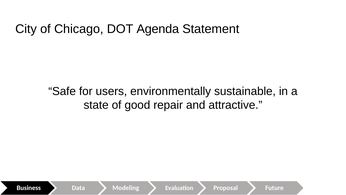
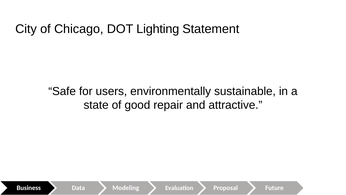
Agenda: Agenda -> Lighting (158, 29)
